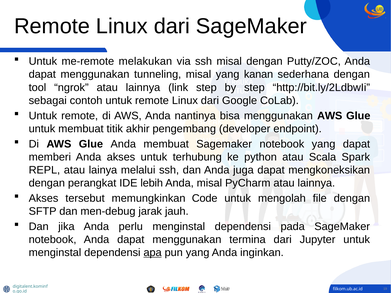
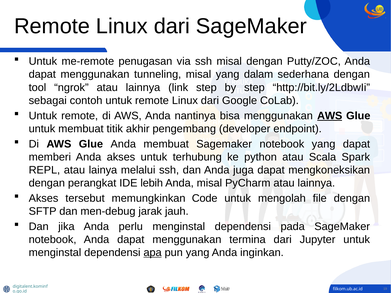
melakukan: melakukan -> penugasan (145, 61)
kanan: kanan -> dalam (259, 74)
AWS underline: none -> present (330, 116)
